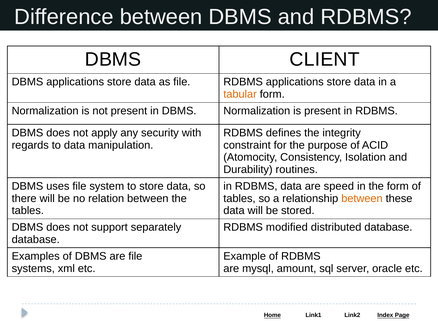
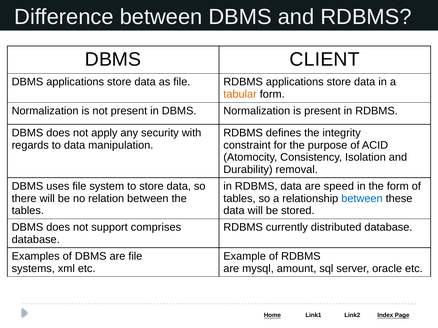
routines: routines -> removal (297, 170)
between colour: orange -> blue (362, 199)
separately: separately -> comprises (156, 228)
modified: modified -> currently (287, 228)
